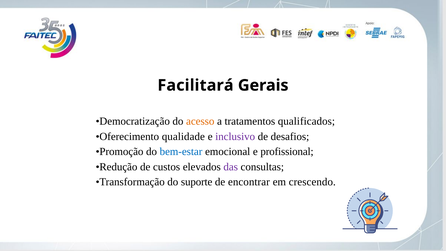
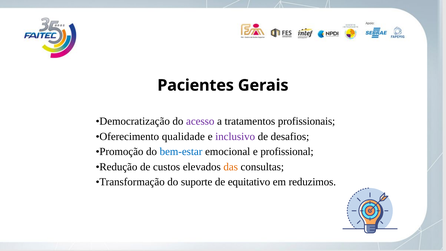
Facilitará: Facilitará -> Pacientes (196, 85)
acesso colour: orange -> purple (200, 121)
qualificados: qualificados -> profissionais (307, 121)
das colour: purple -> orange (231, 167)
encontrar: encontrar -> equitativo (249, 182)
crescendo: crescendo -> reduzimos (312, 182)
